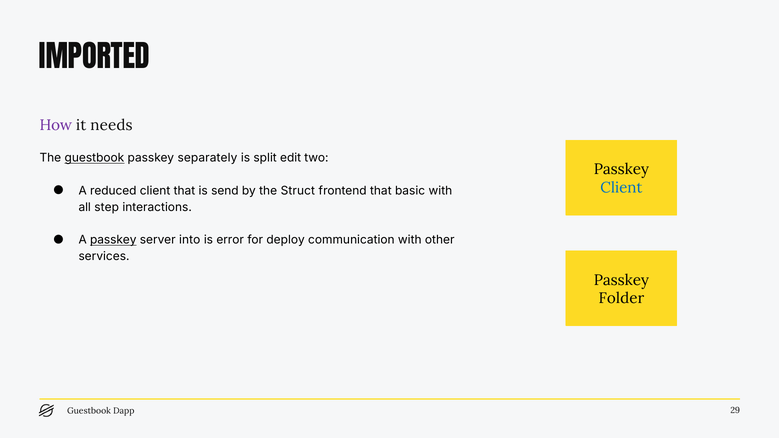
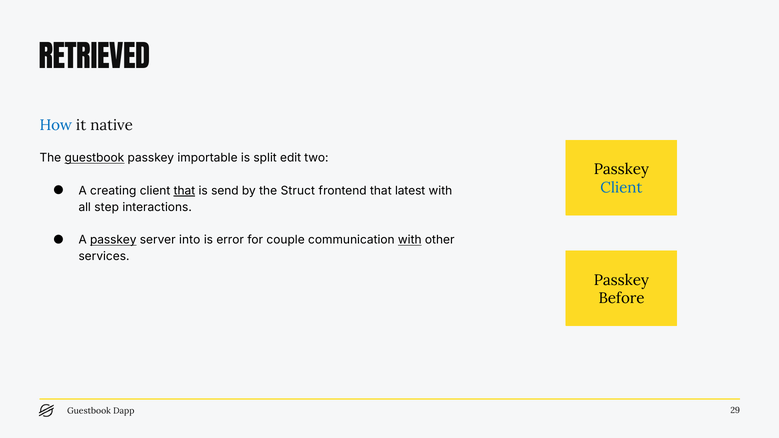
IMPORTED: IMPORTED -> RETRIEVED (94, 58)
How colour: purple -> blue (56, 126)
needs: needs -> native (112, 126)
separately: separately -> importable (207, 158)
reduced: reduced -> creating (113, 191)
that underline: none -> present (184, 191)
basic: basic -> latest (410, 191)
deploy: deploy -> couple (286, 240)
with underline: none -> present (410, 240)
Folder: Folder -> Before (621, 298)
